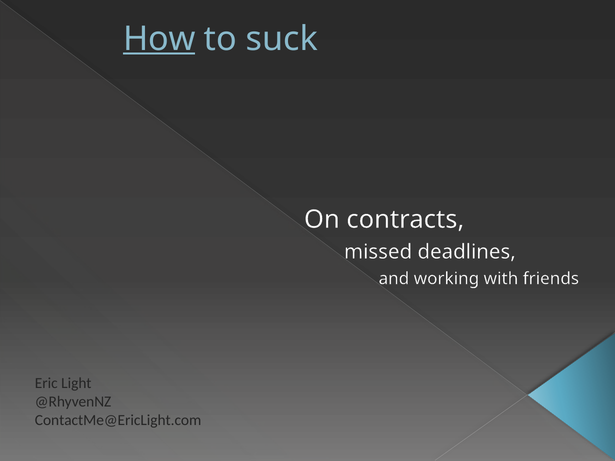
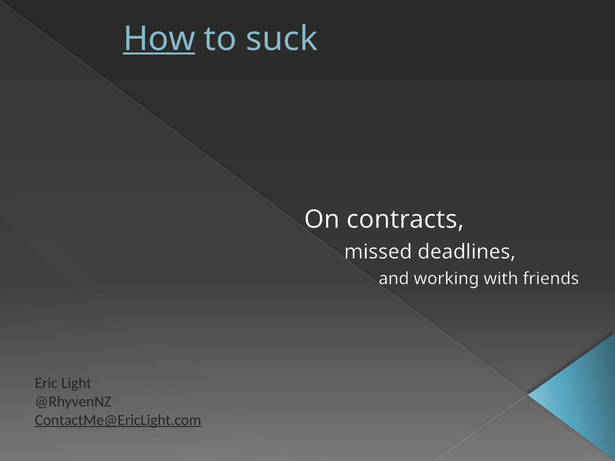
ContactMe@EricLight.com underline: none -> present (118, 420)
